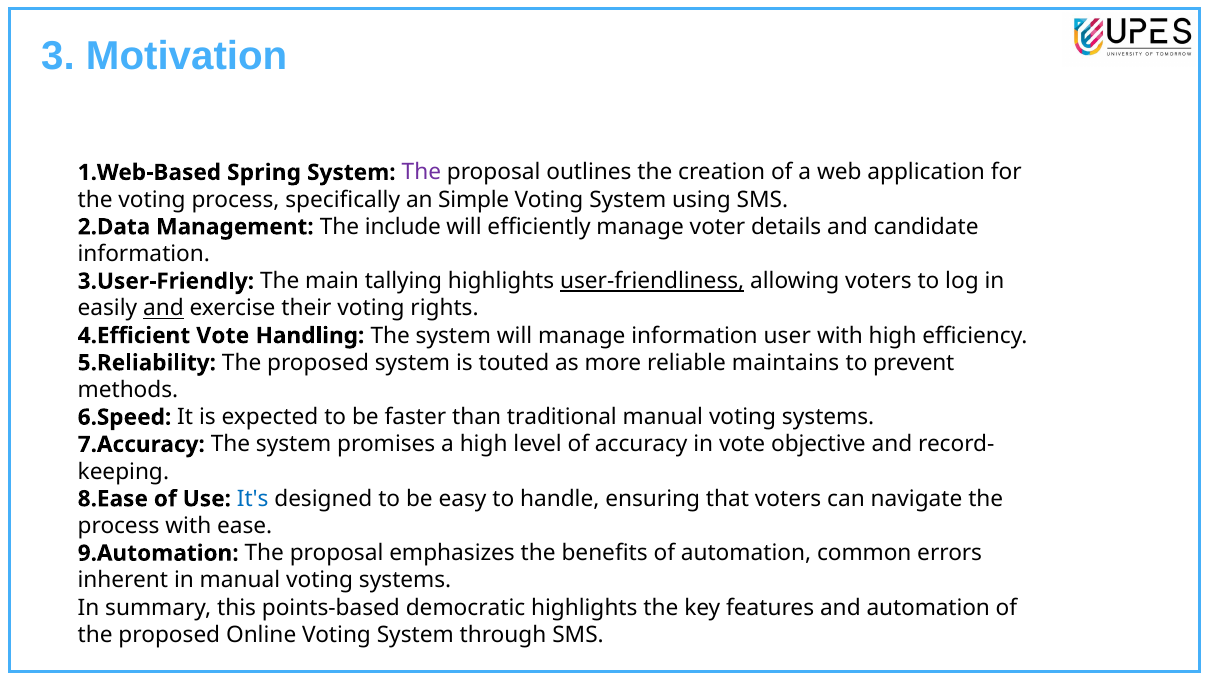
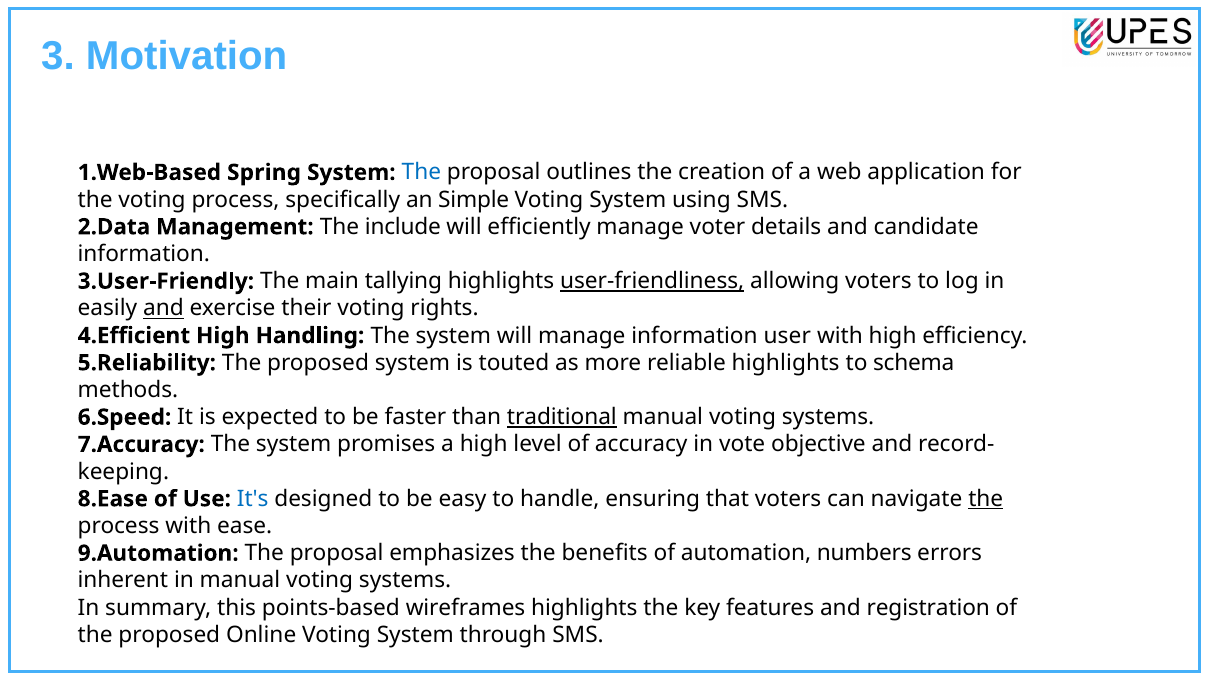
The colour: purple -> blue (421, 172)
Vote: Vote -> High (223, 336)
reliable maintains: maintains -> highlights (786, 363)
prevent: prevent -> schema (914, 363)
traditional underline: none -> present (562, 417)
the underline: none -> present (986, 499)
common: common -> numbers (864, 553)
democratic: democratic -> wireframes (466, 608)
and automation: automation -> registration (928, 608)
